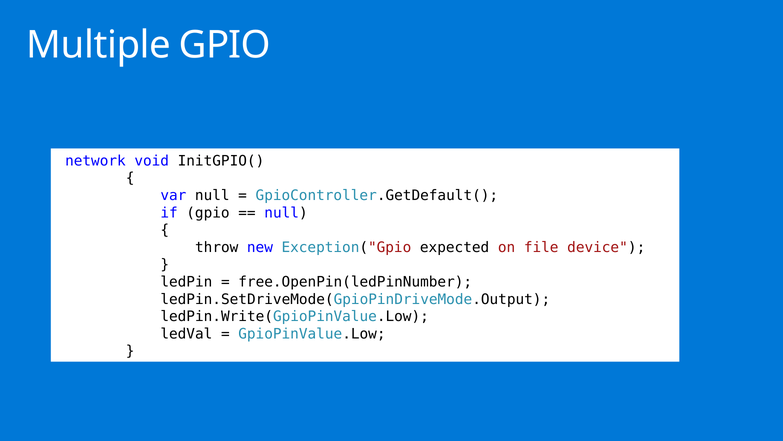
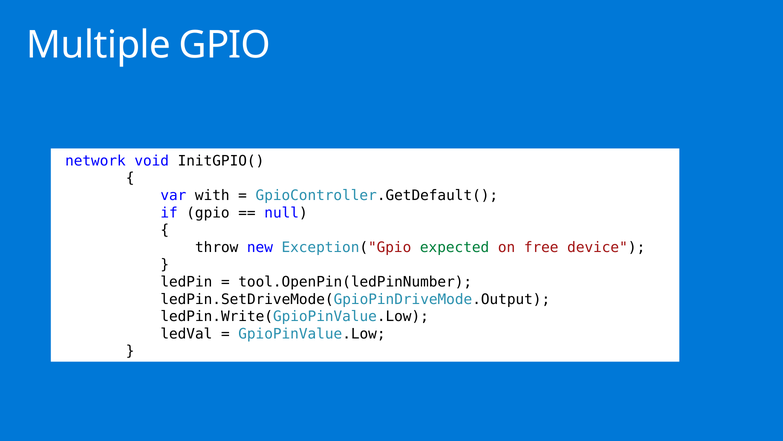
var null: null -> with (212, 195)
expected colour: black -> green (455, 247)
file: file -> free (541, 247)
free.OpenPin(ledPinNumber: free.OpenPin(ledPinNumber -> tool.OpenPin(ledPinNumber (355, 282)
